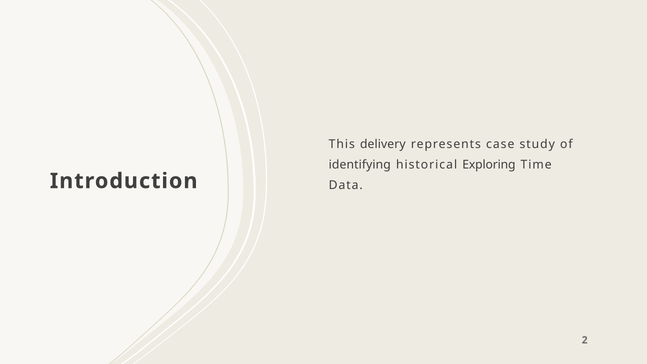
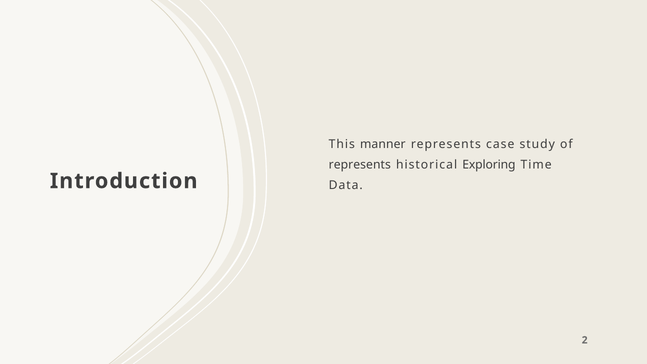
delivery: delivery -> manner (383, 144)
identifying: identifying -> represents (360, 165)
